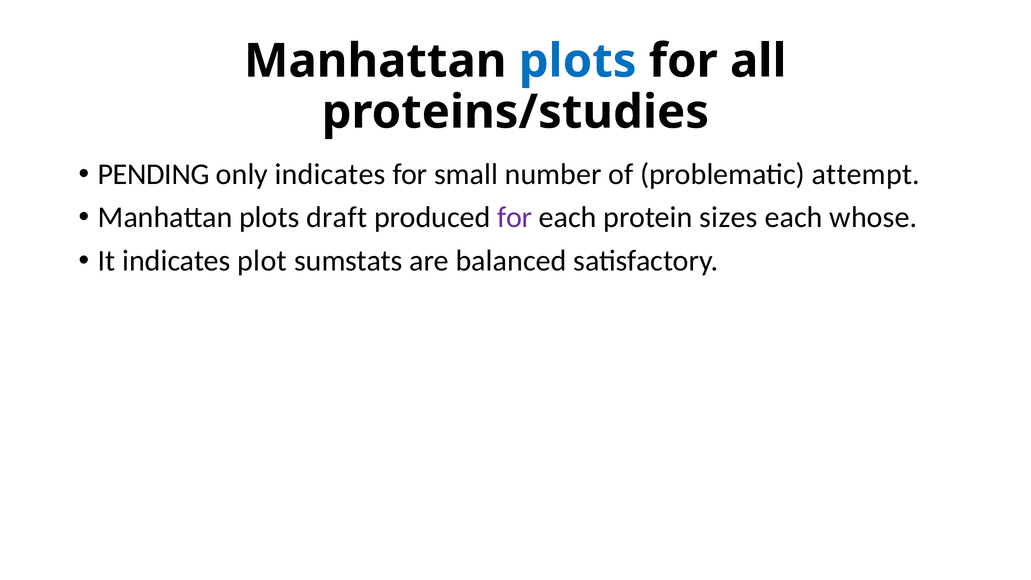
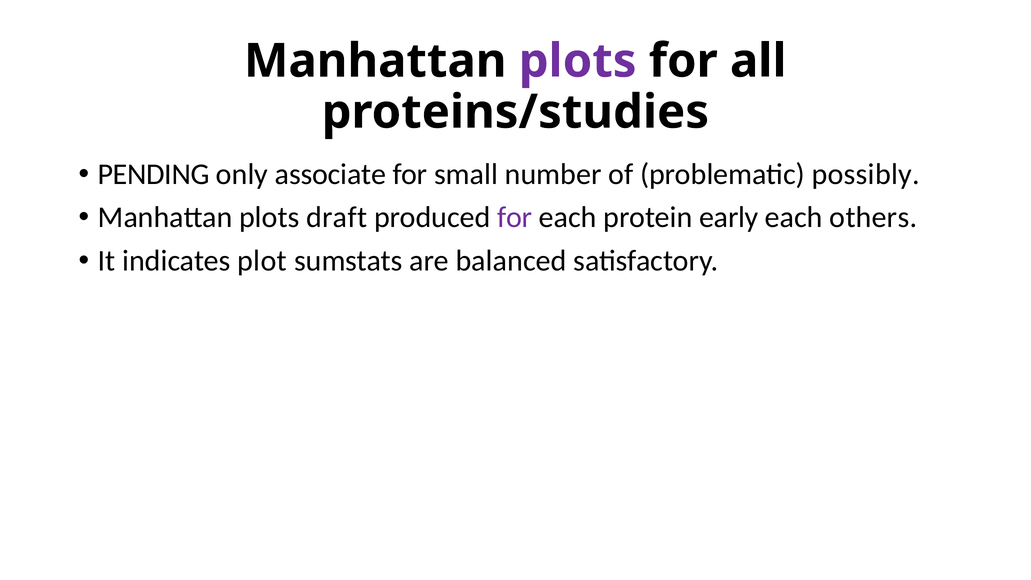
plots colour: blue -> purple (578, 61)
only indicates: indicates -> associate (330, 174)
attempt: attempt -> possibly (866, 174)
sizes: sizes -> early (729, 218)
whose: whose -> others (873, 218)
